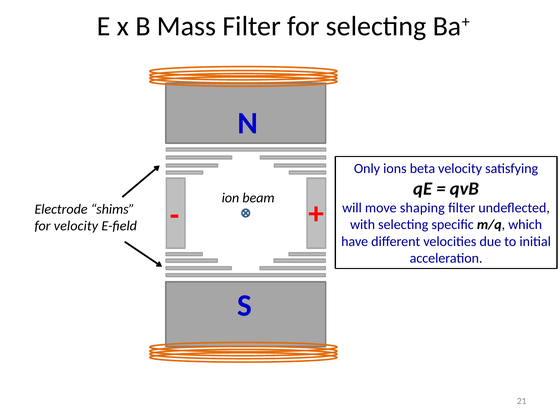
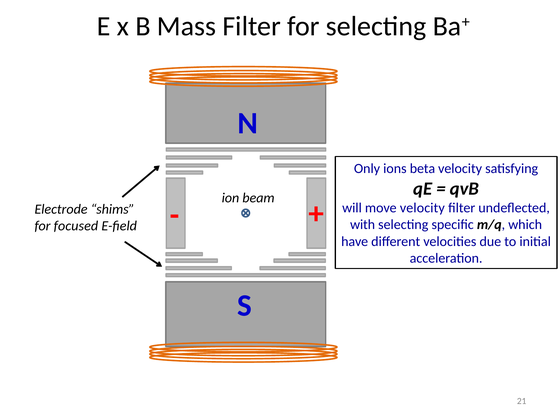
move shaping: shaping -> velocity (422, 208)
for velocity: velocity -> focused (76, 226)
